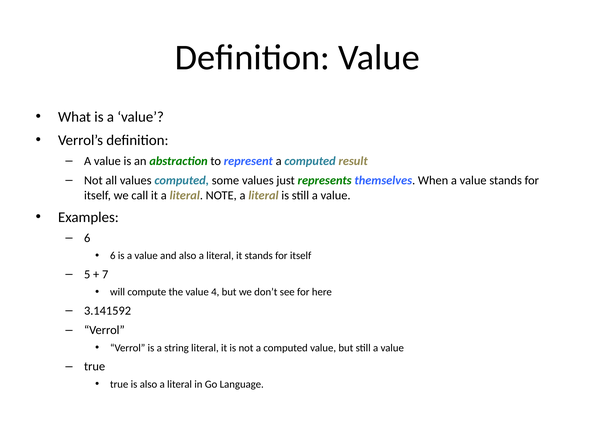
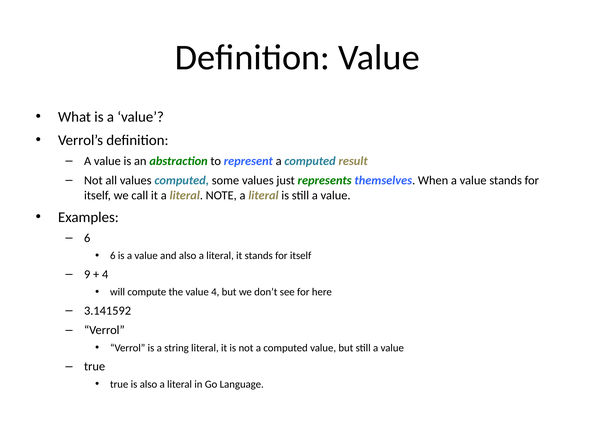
5: 5 -> 9 (87, 274)
7: 7 -> 4 (105, 274)
